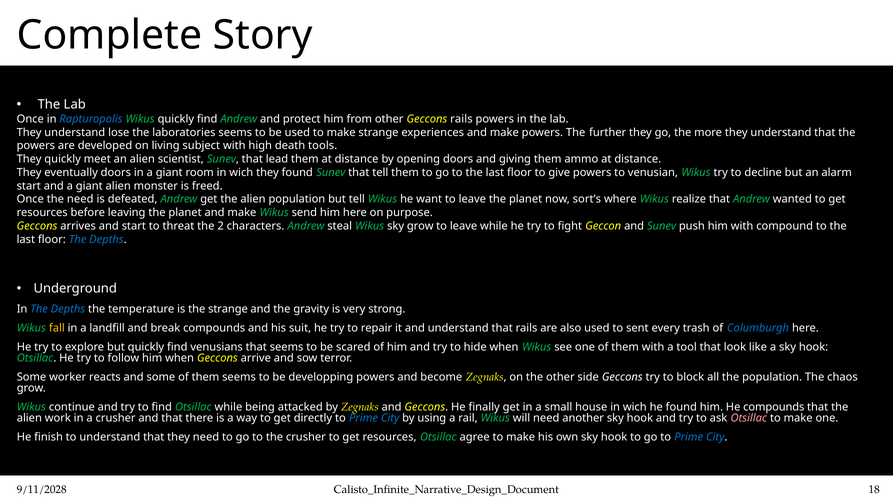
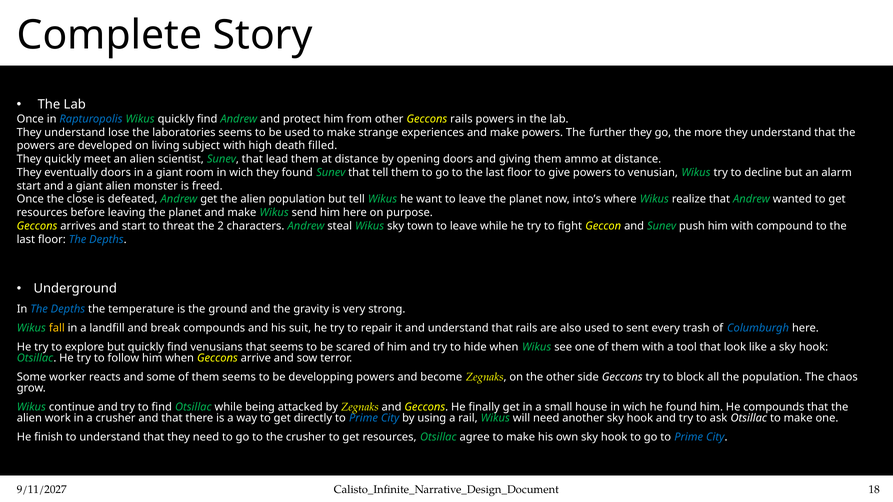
tools: tools -> filled (323, 146)
the need: need -> close (80, 199)
sort’s: sort’s -> into’s (587, 199)
sky grow: grow -> town (420, 226)
the strange: strange -> ground (228, 309)
Otsillac colour: pink -> white (749, 418)
9/11/2028: 9/11/2028 -> 9/11/2027 (42, 490)
